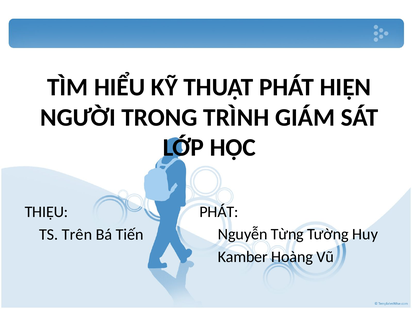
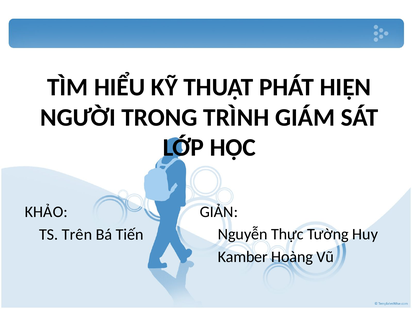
PHÁT: PHÁT -> GIẢN (219, 212)
THIỆU: THIỆU -> KHẢO (46, 212)
Từng: Từng -> Thực (287, 234)
